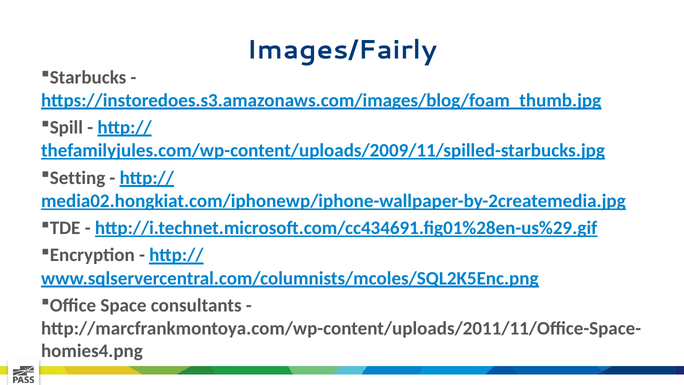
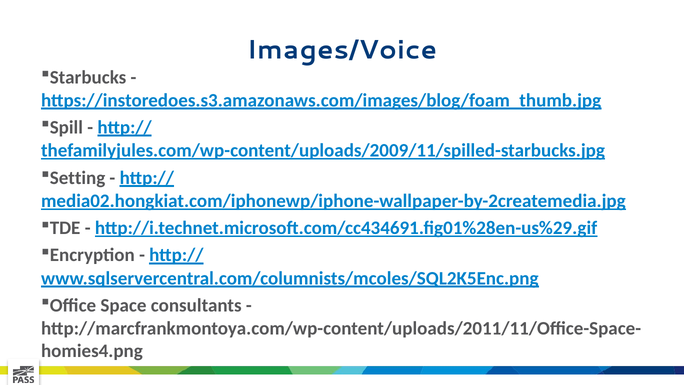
Images/Fairly: Images/Fairly -> Images/Voice (342, 50)
